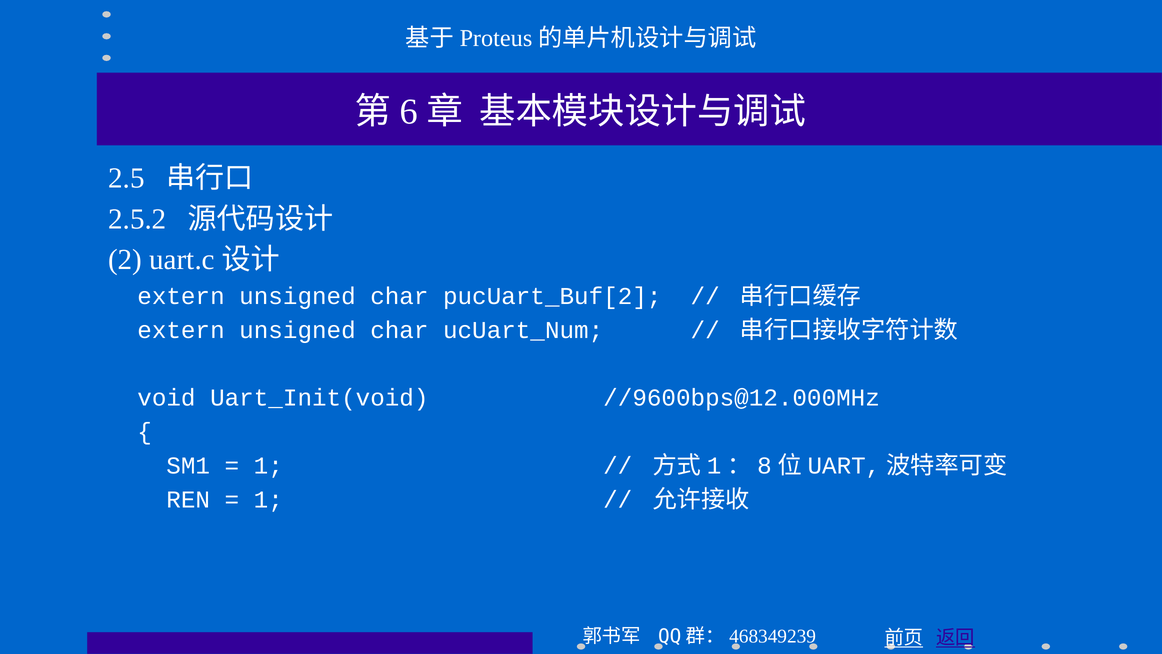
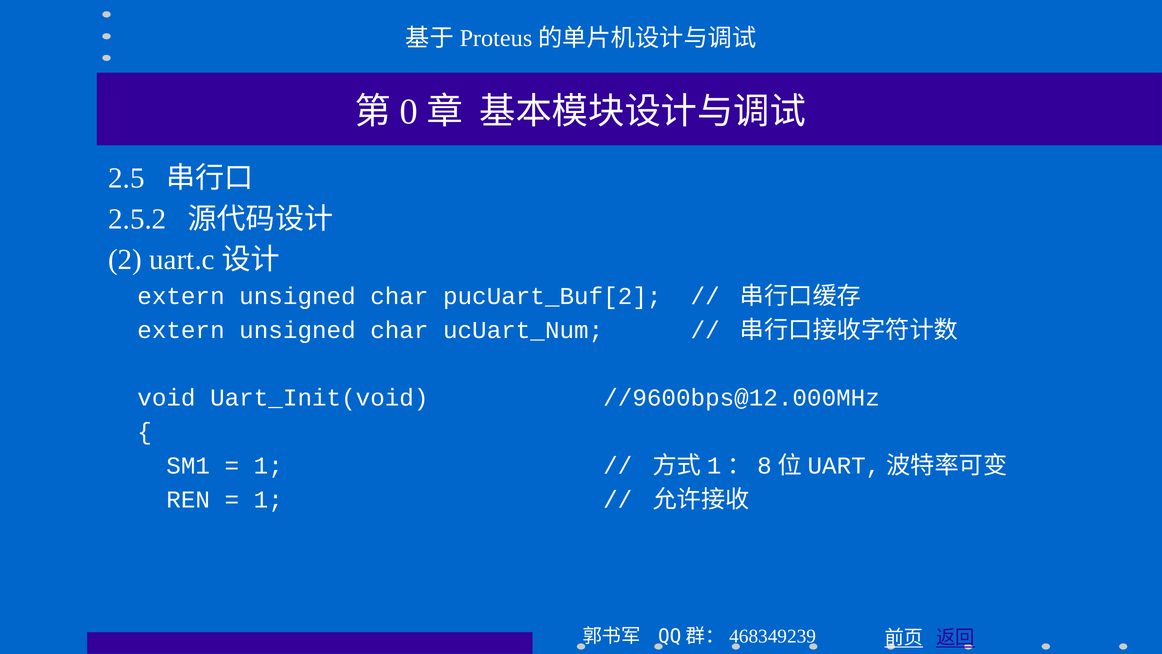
6: 6 -> 0 (409, 112)
